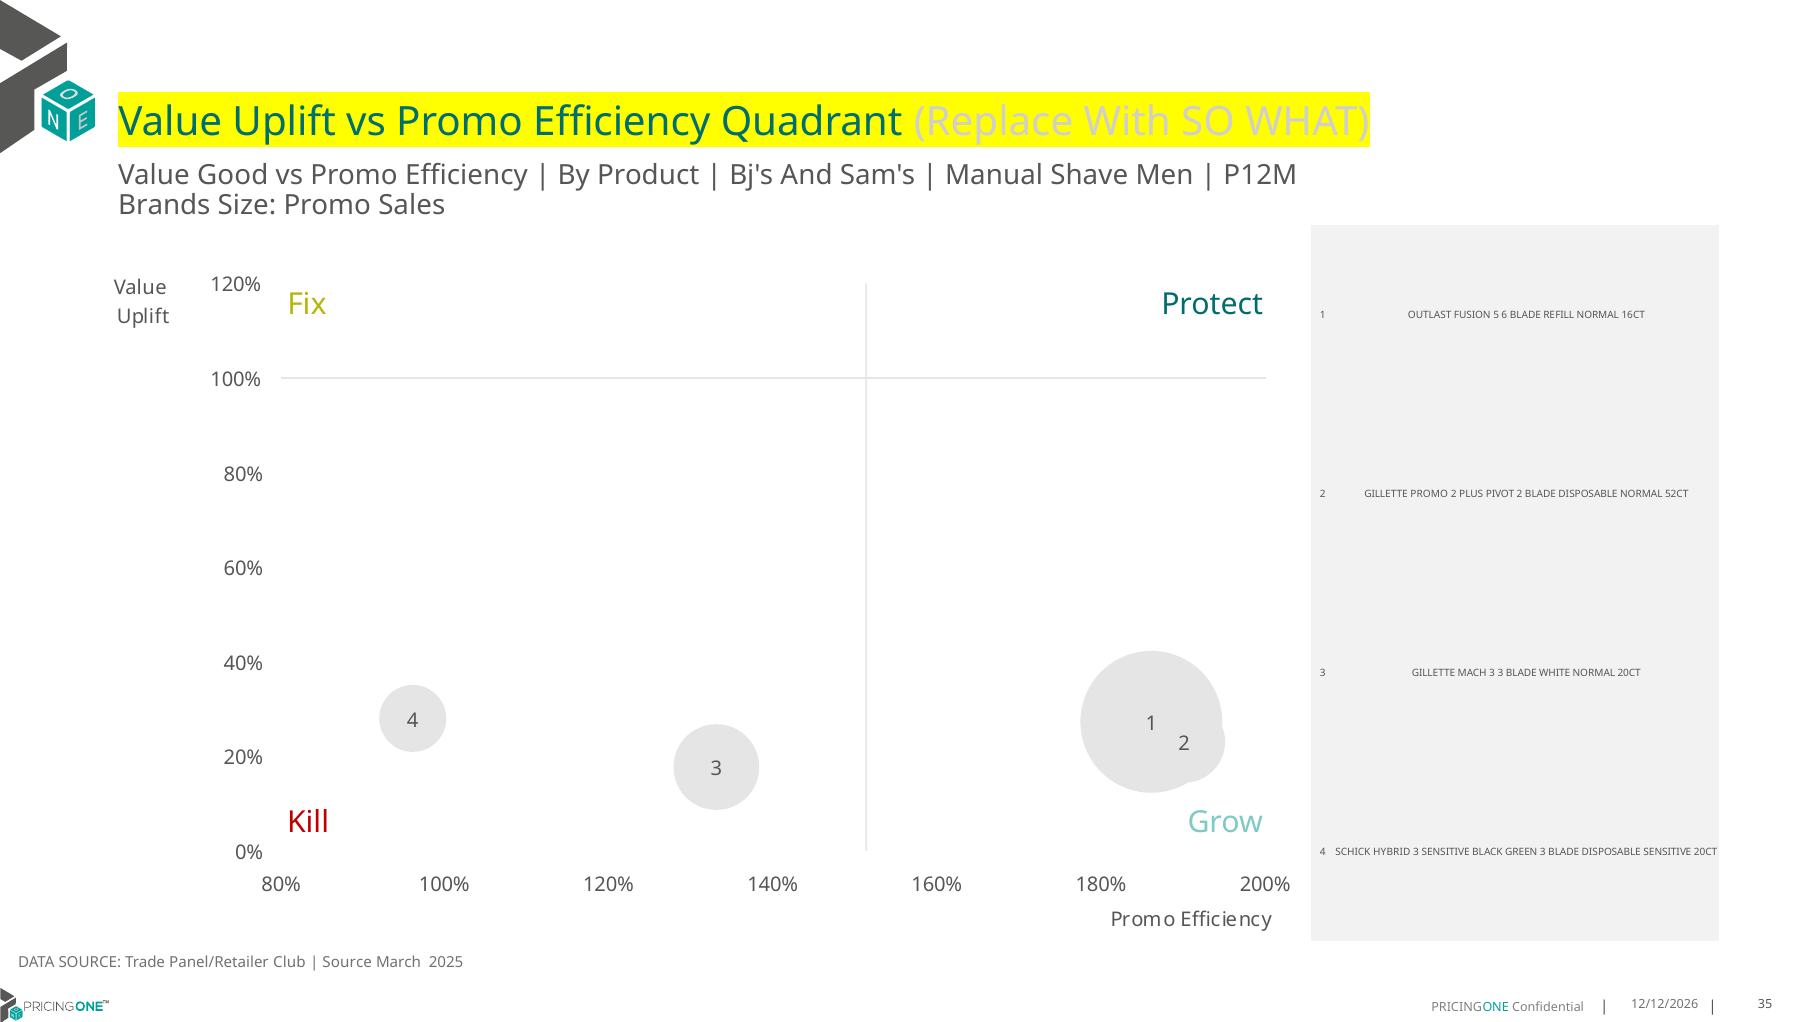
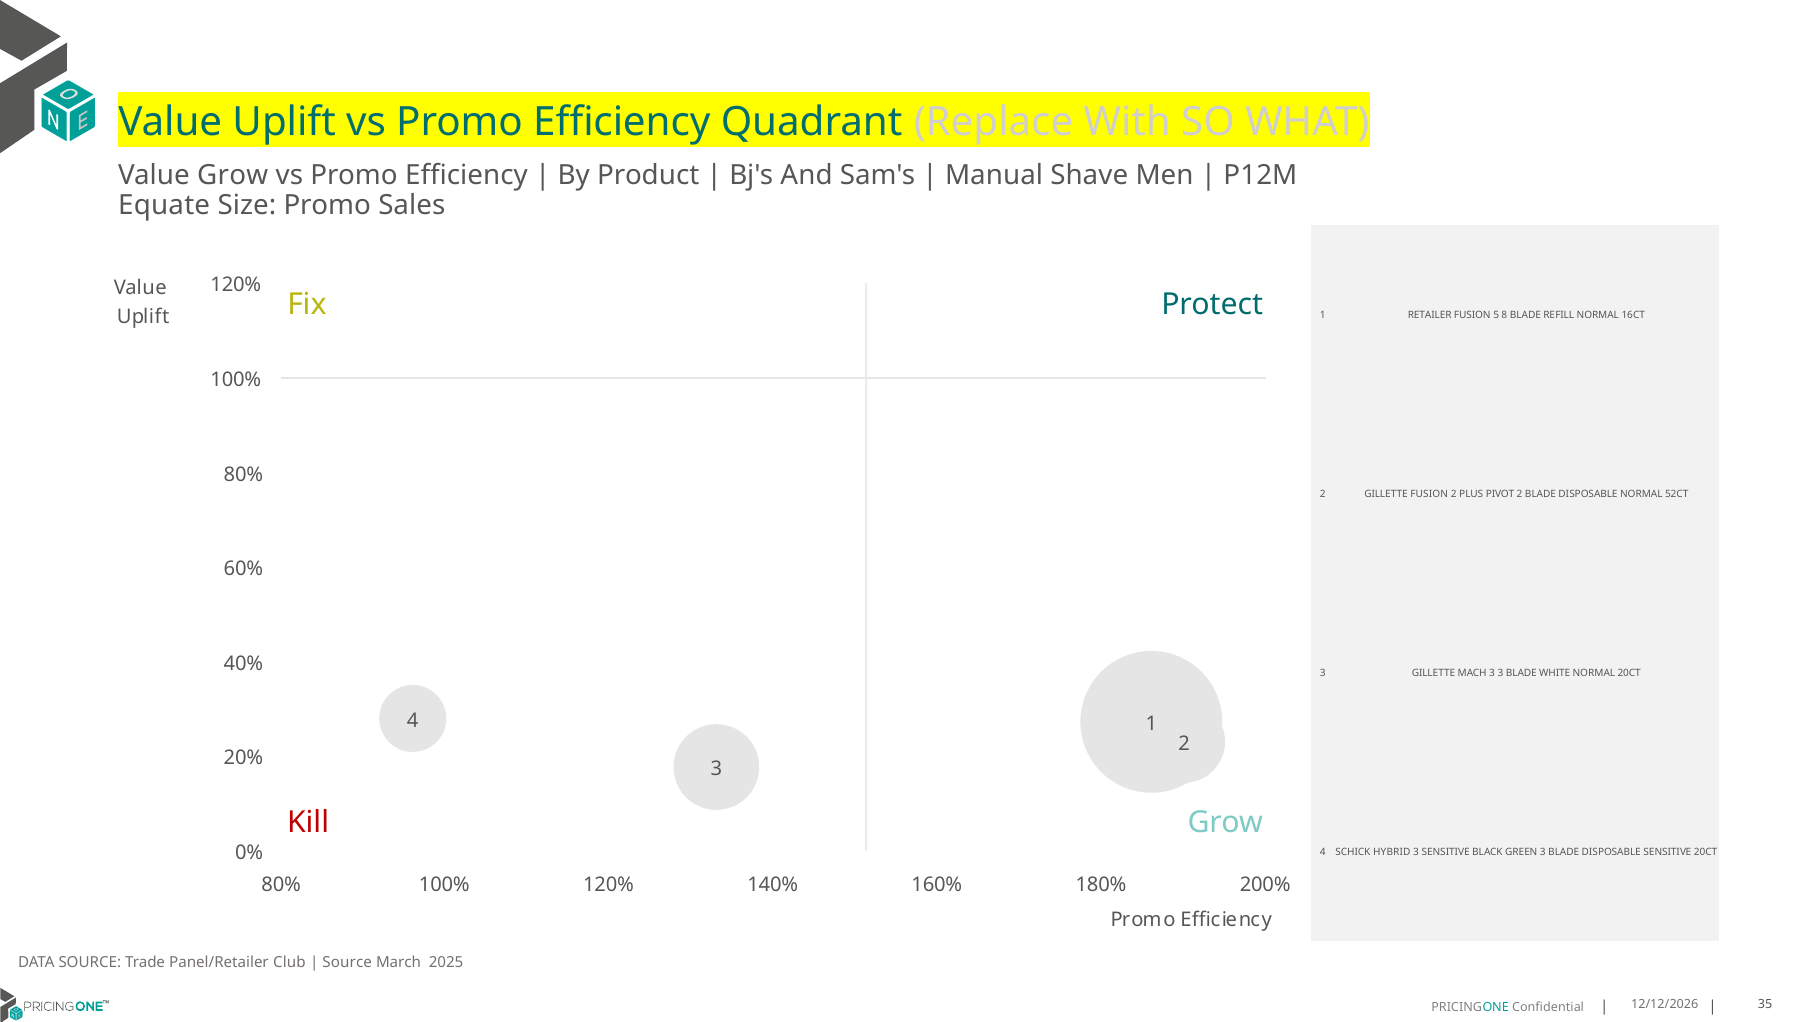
Value Good: Good -> Grow (233, 176)
Brands: Brands -> Equate (164, 206)
OUTLAST: OUTLAST -> RETAILER (1430, 315)
6: 6 -> 8 (1504, 315)
GILLETTE PROMO: PROMO -> FUSION (1429, 494)
